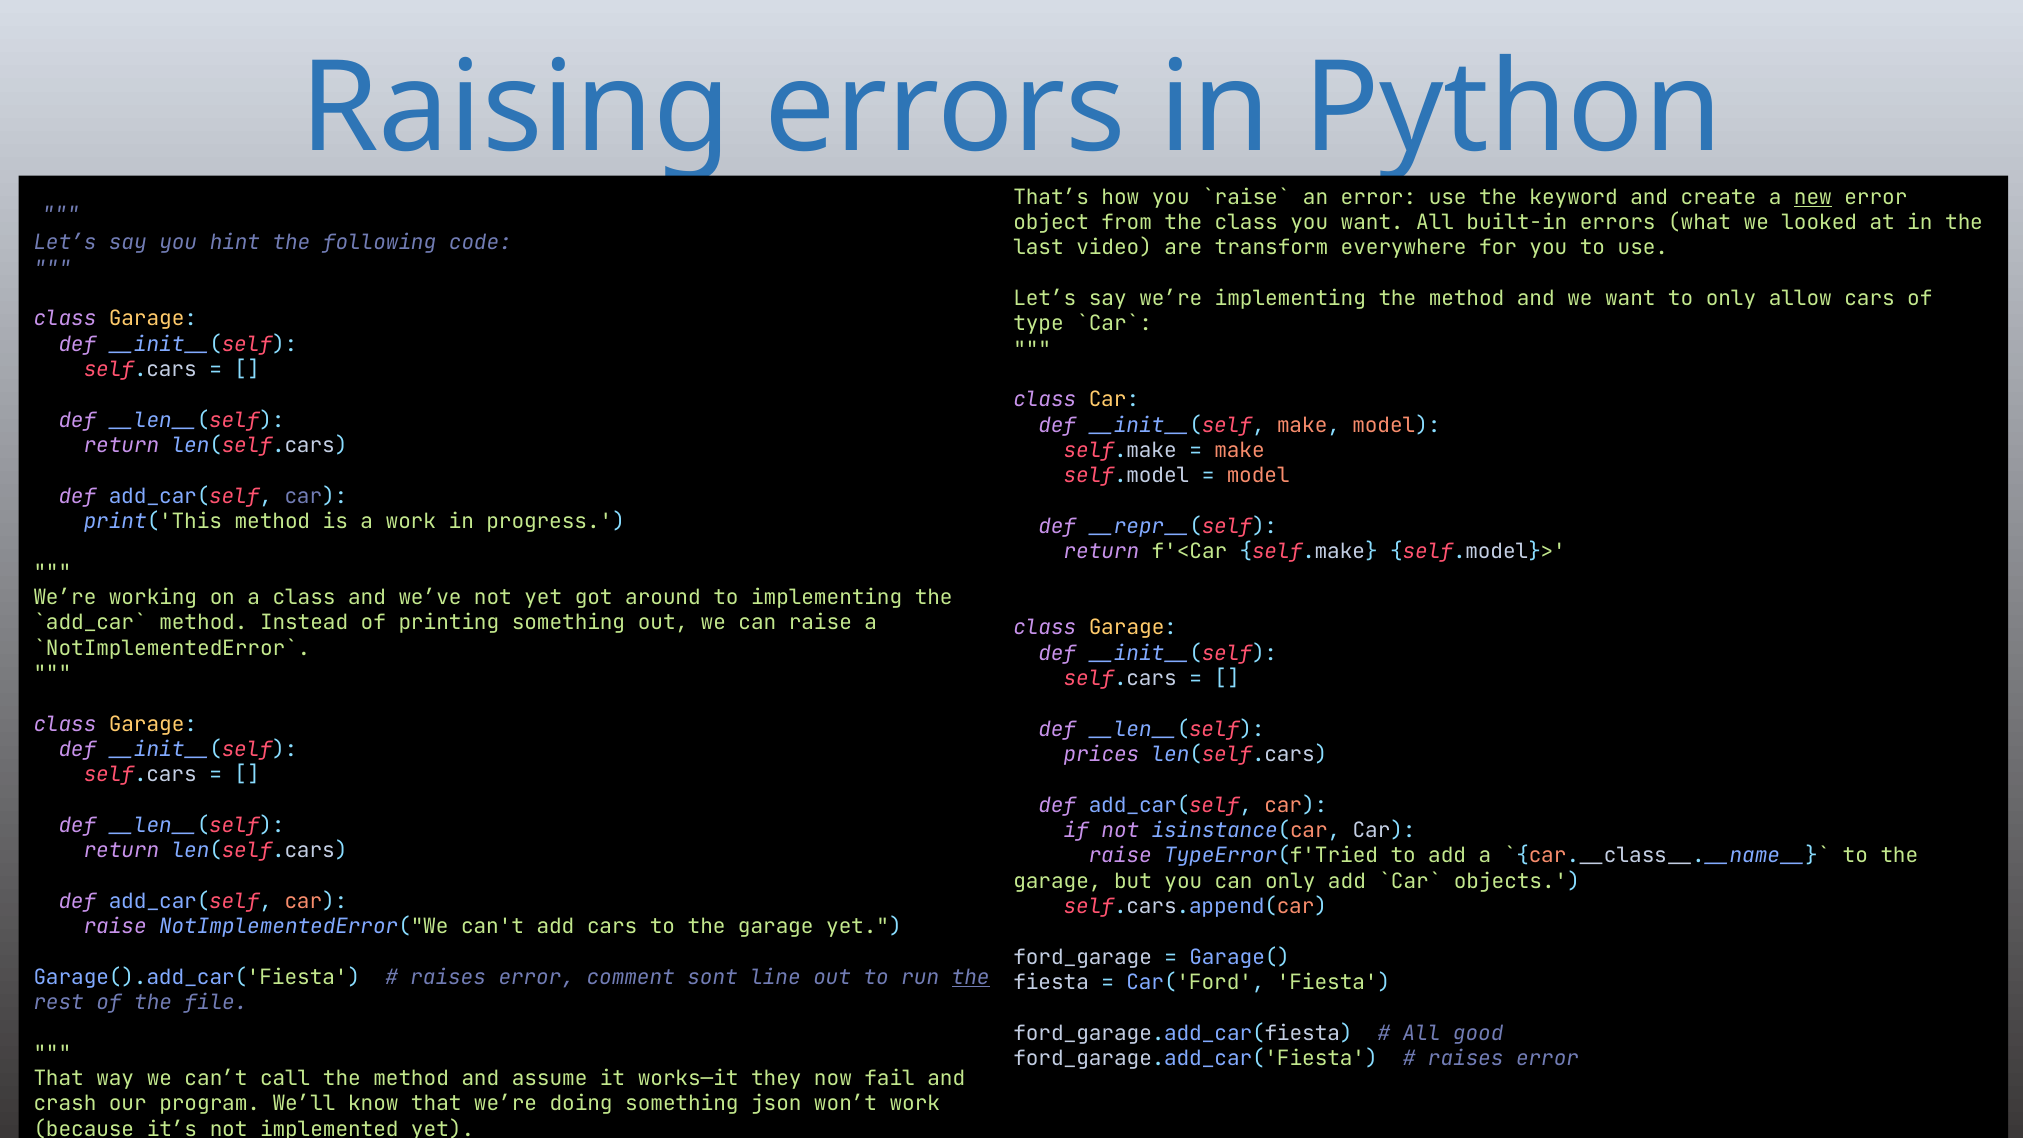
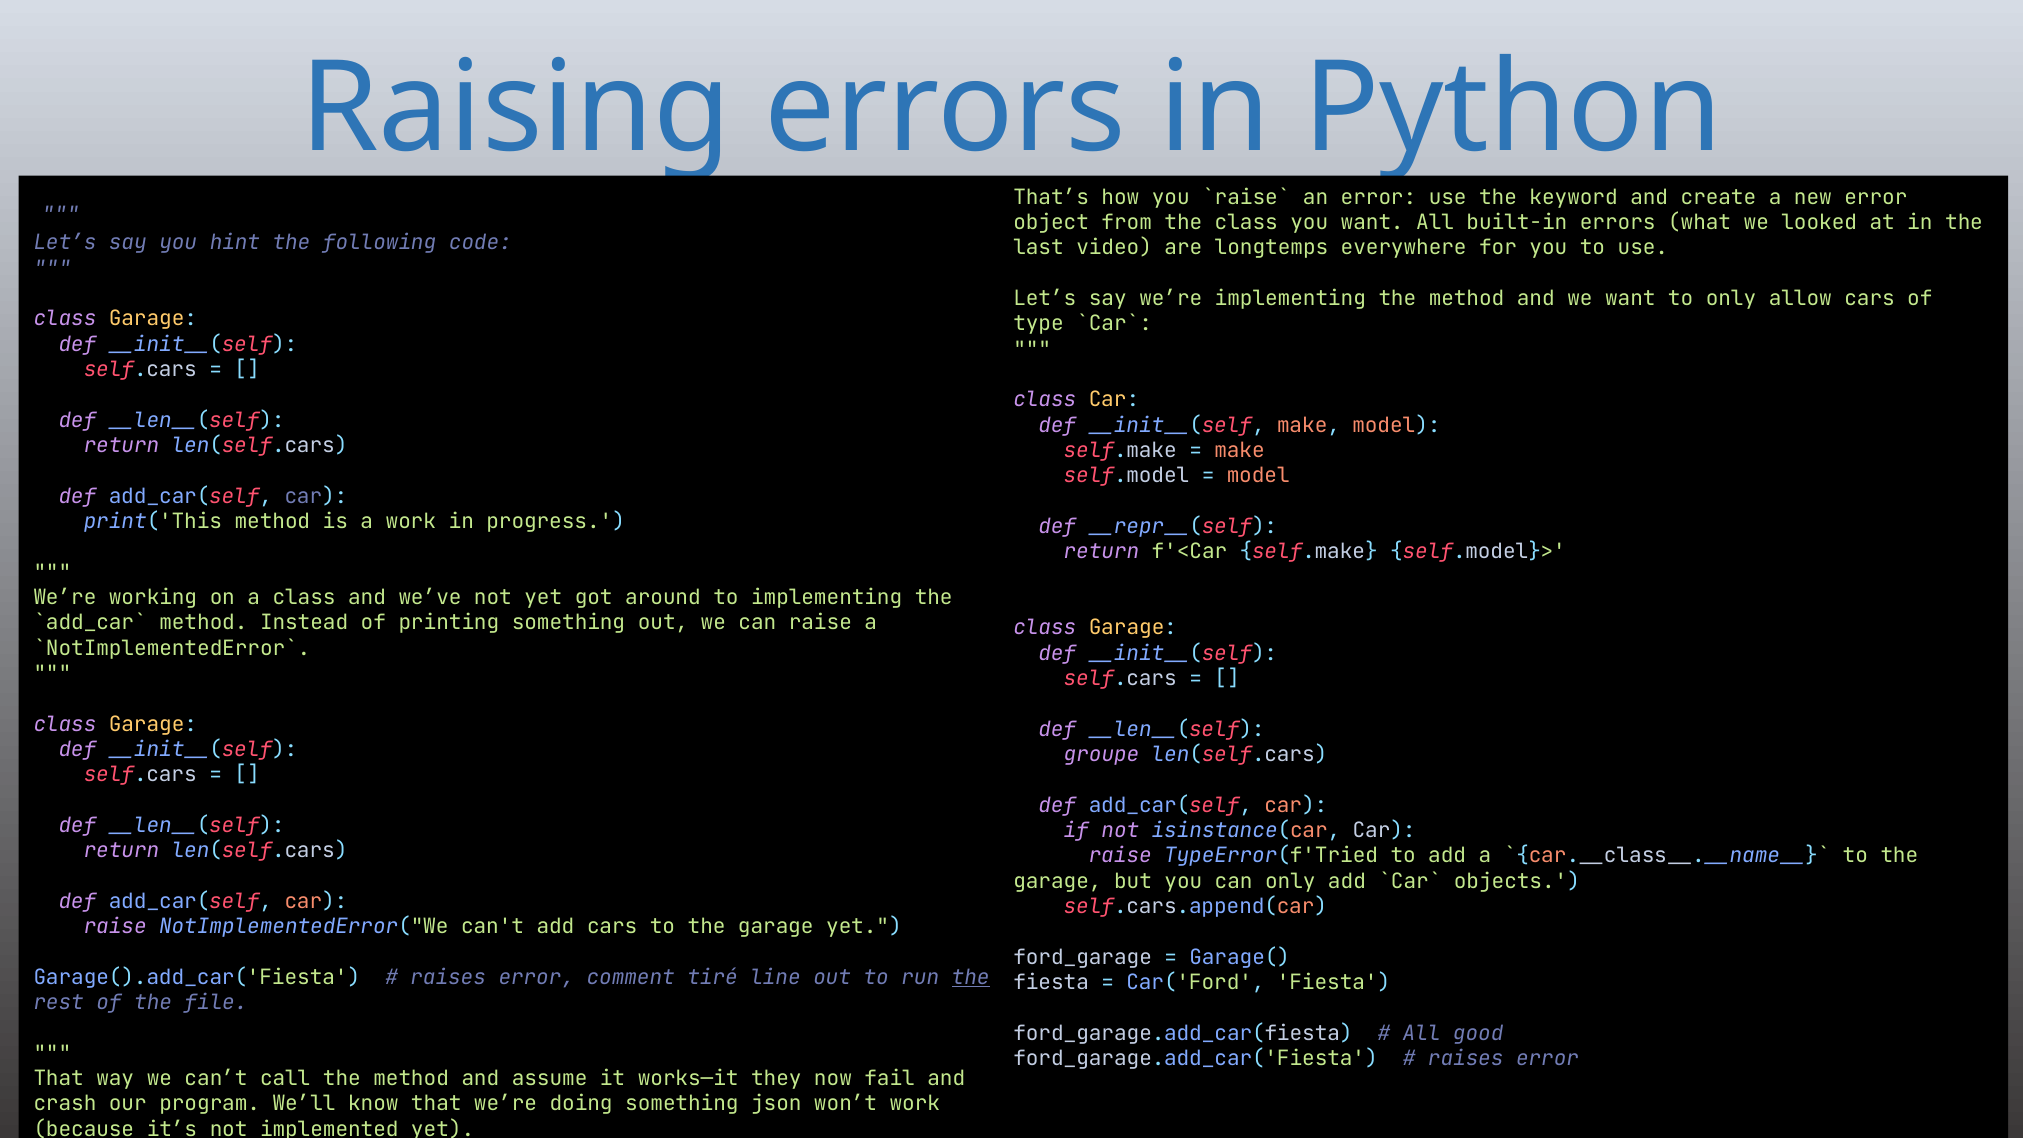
new underline: present -> none (1813, 197)
transform: transform -> longtemps (1271, 248)
prices: prices -> groupe (1102, 754)
sont: sont -> tiré (713, 977)
